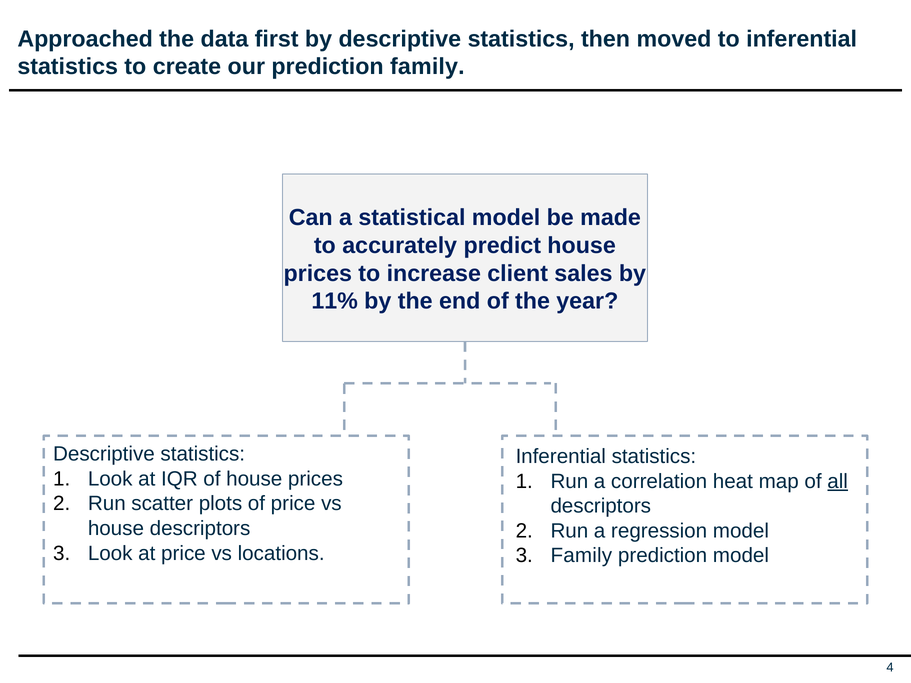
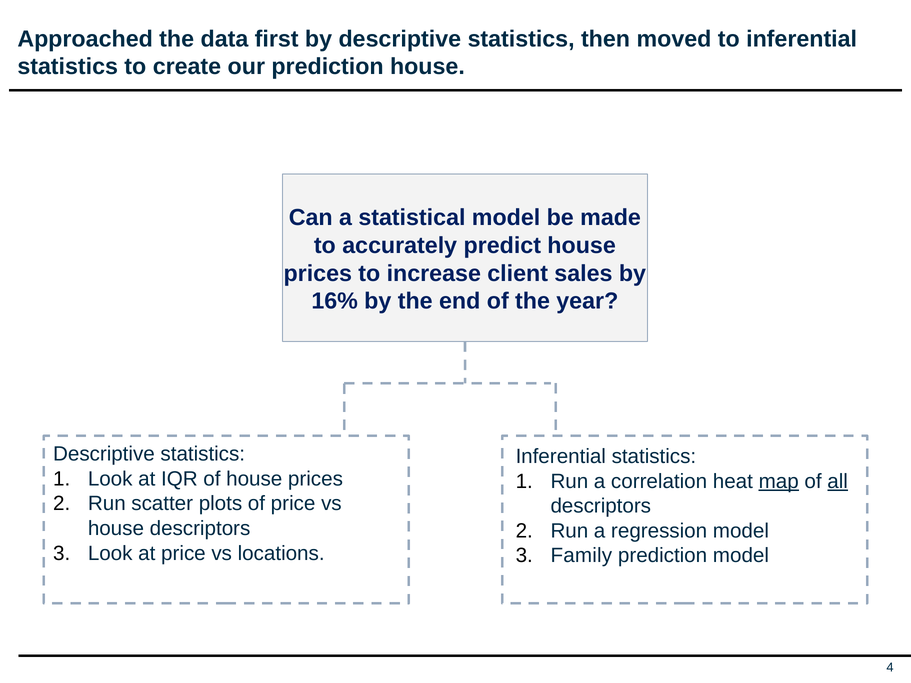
prediction family: family -> house (427, 67)
11%: 11% -> 16% (335, 301)
map underline: none -> present (779, 481)
